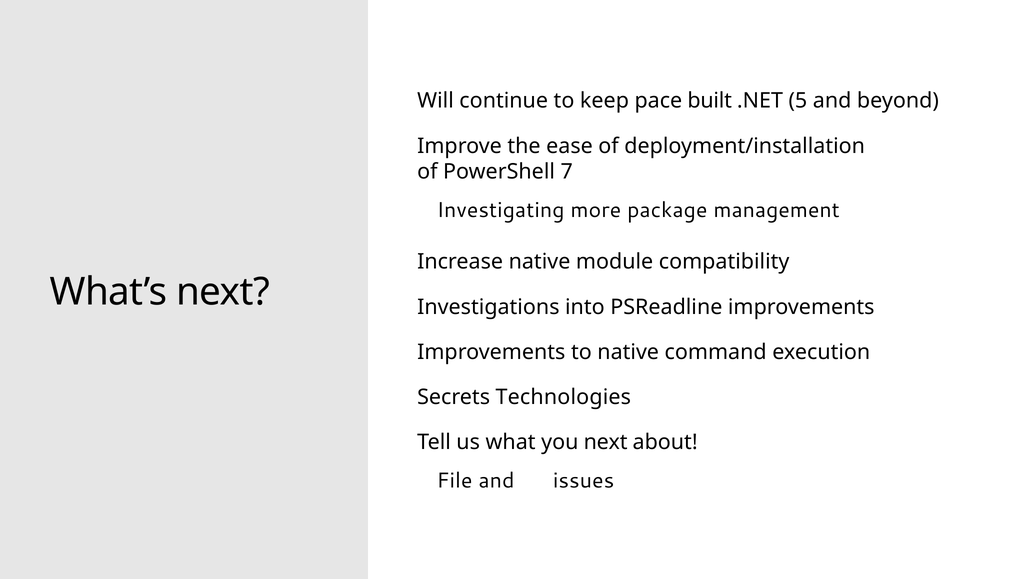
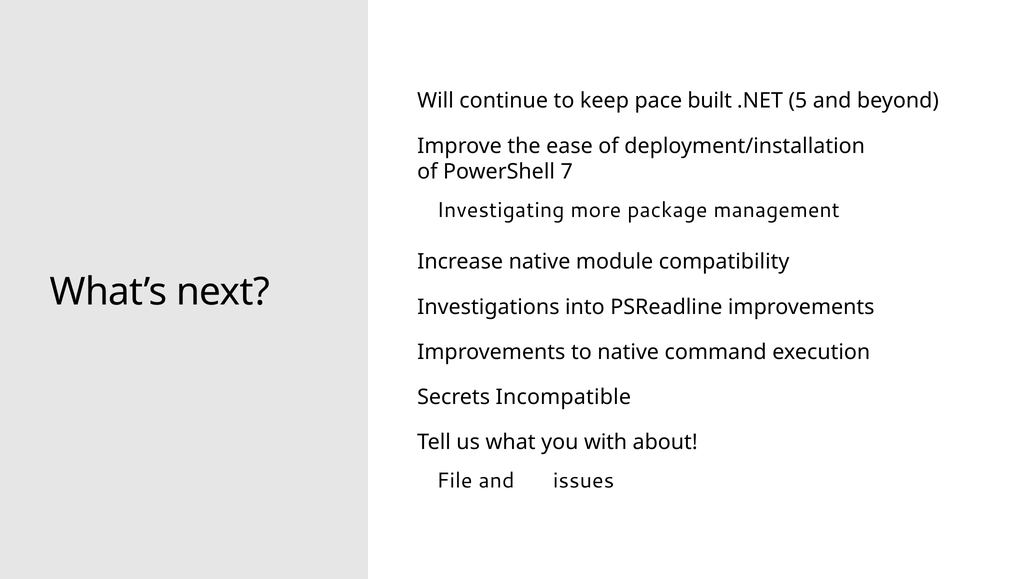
Technologies: Technologies -> Incompatible (563, 397)
you next: next -> with (606, 442)
